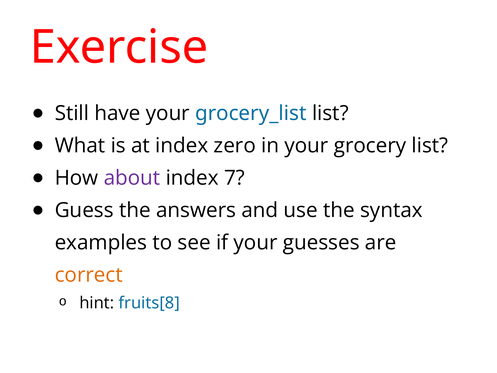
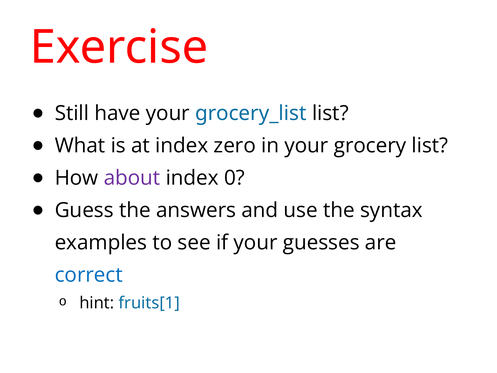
7: 7 -> 0 (234, 178)
correct colour: orange -> blue (89, 275)
fruits[8: fruits[8 -> fruits[1 (149, 303)
